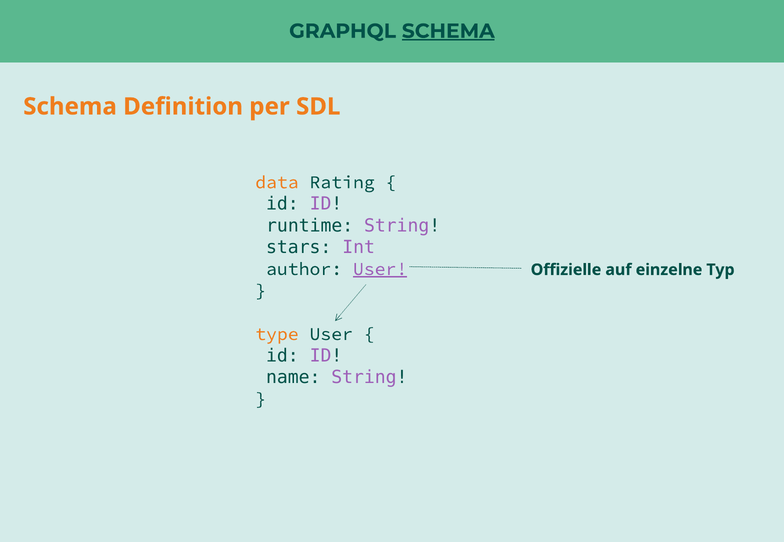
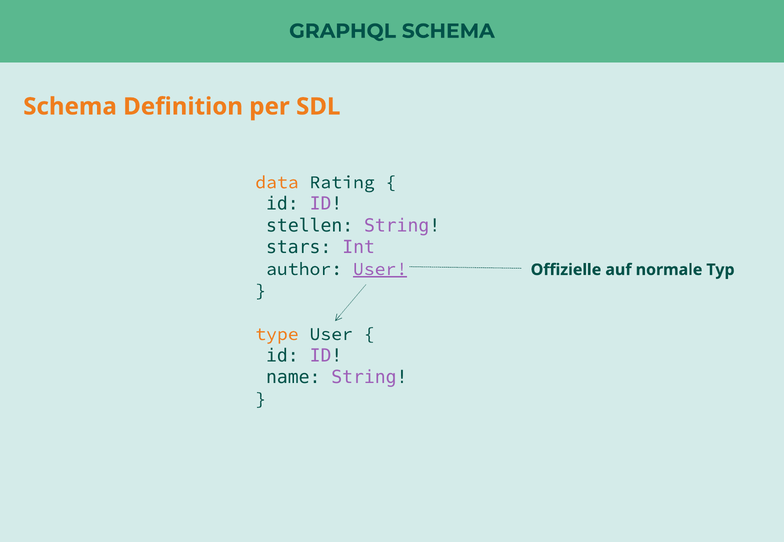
SCHEMA underline: present -> none (448, 31)
runtime: runtime -> stellen (310, 226)
einzelne: einzelne -> normale (669, 270)
